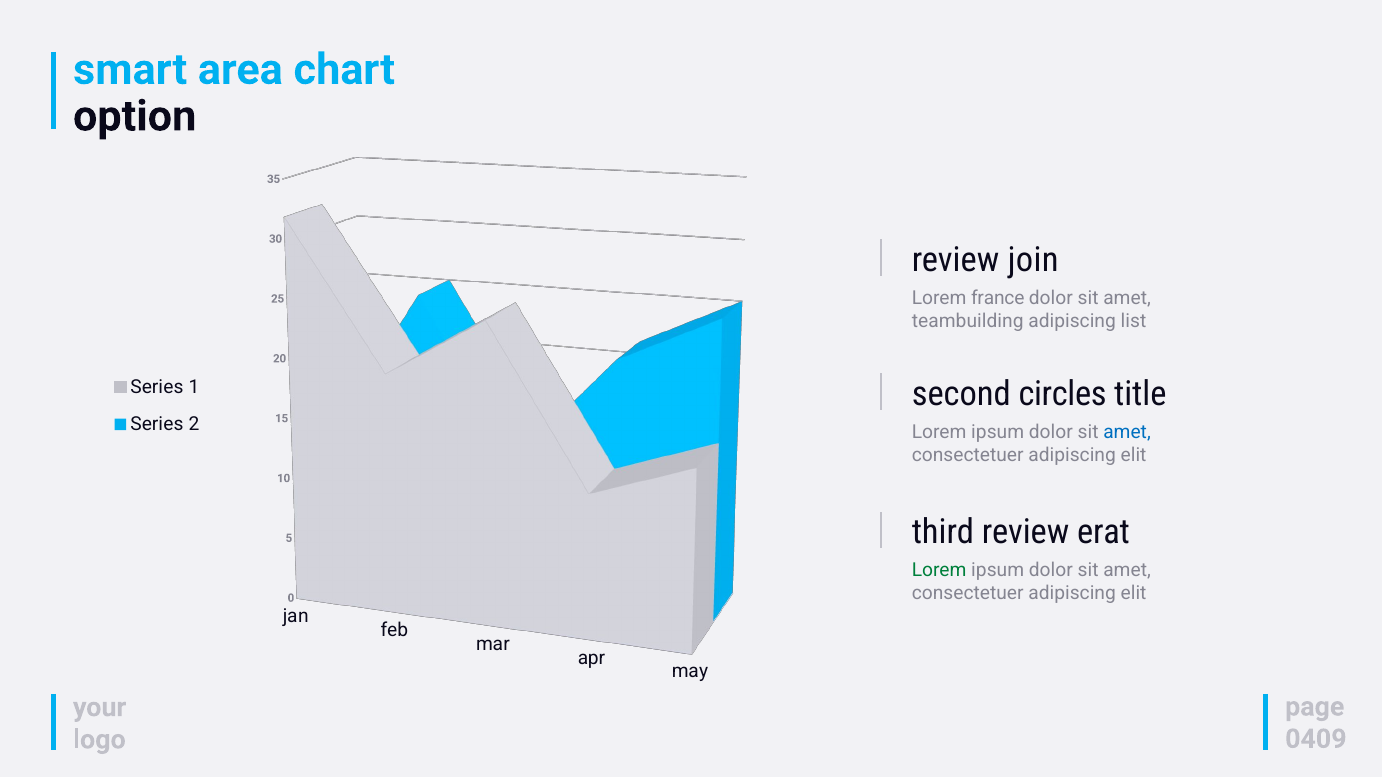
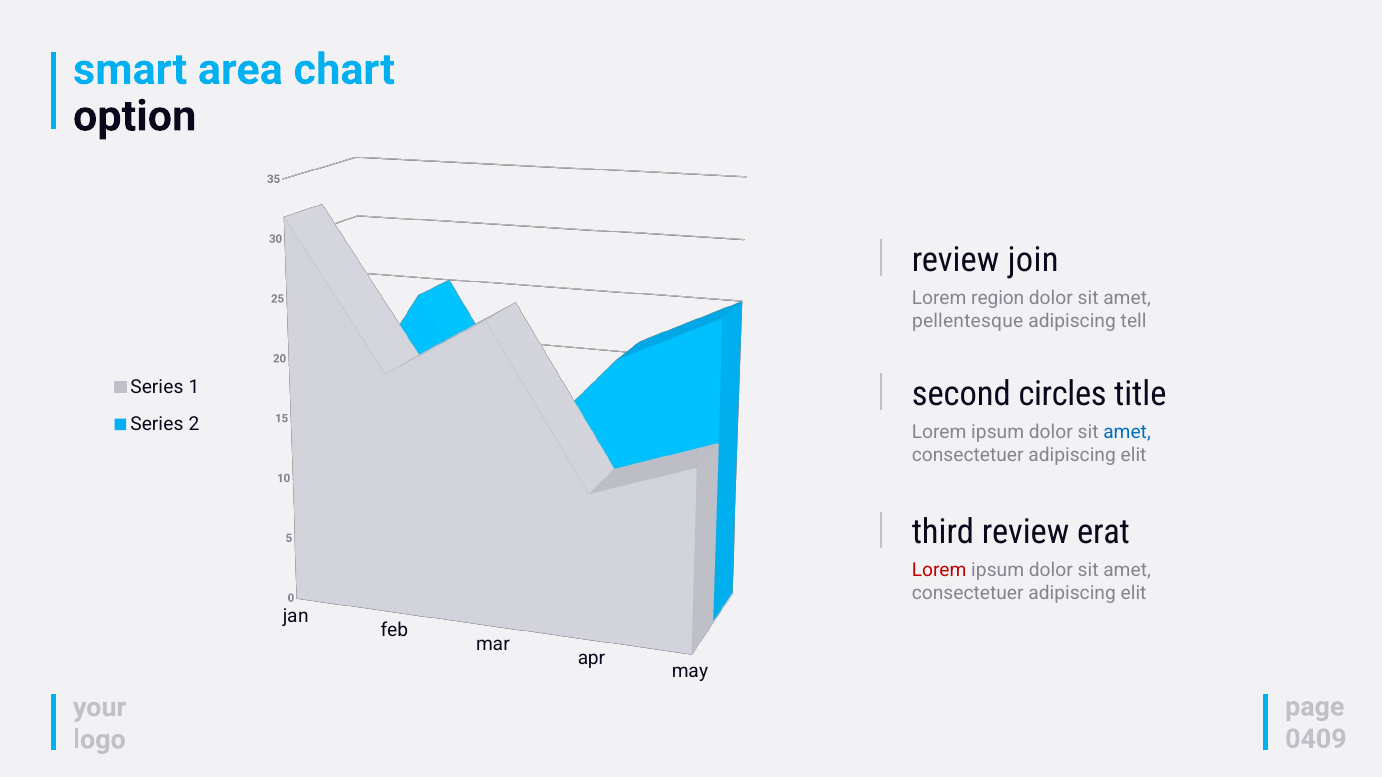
france: france -> region (998, 298)
teambuilding: teambuilding -> pellentesque (968, 321)
list: list -> tell (1134, 321)
Lorem colour: green -> red (939, 570)
